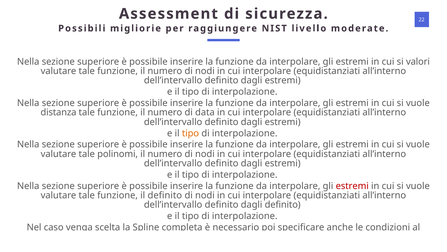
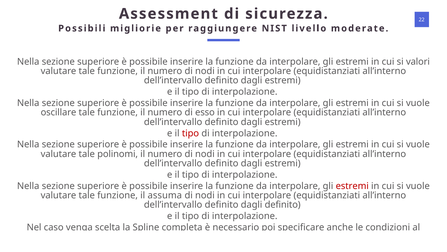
distanza: distanza -> oscillare (58, 112)
data: data -> esso (205, 112)
tipo colour: orange -> red (190, 133)
il definito: definito -> assuma (165, 195)
